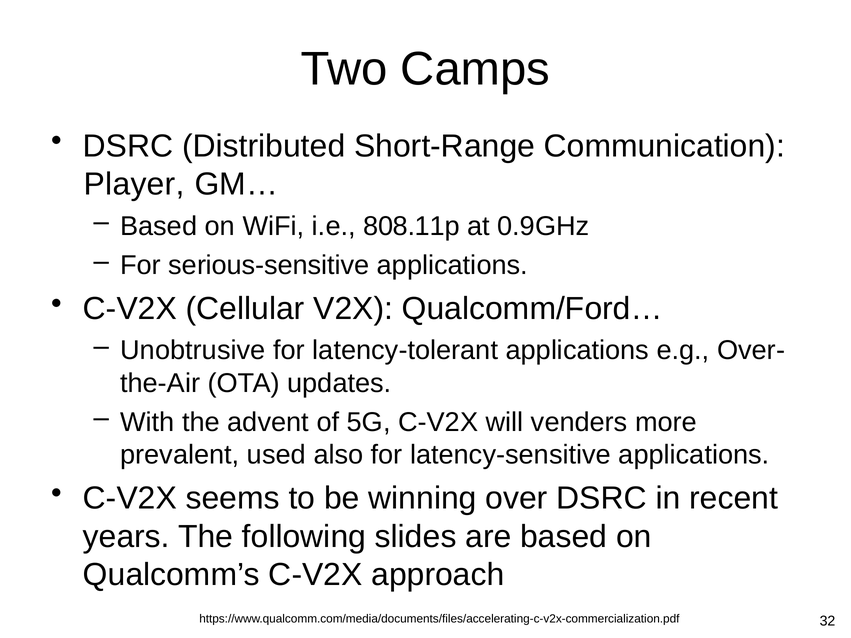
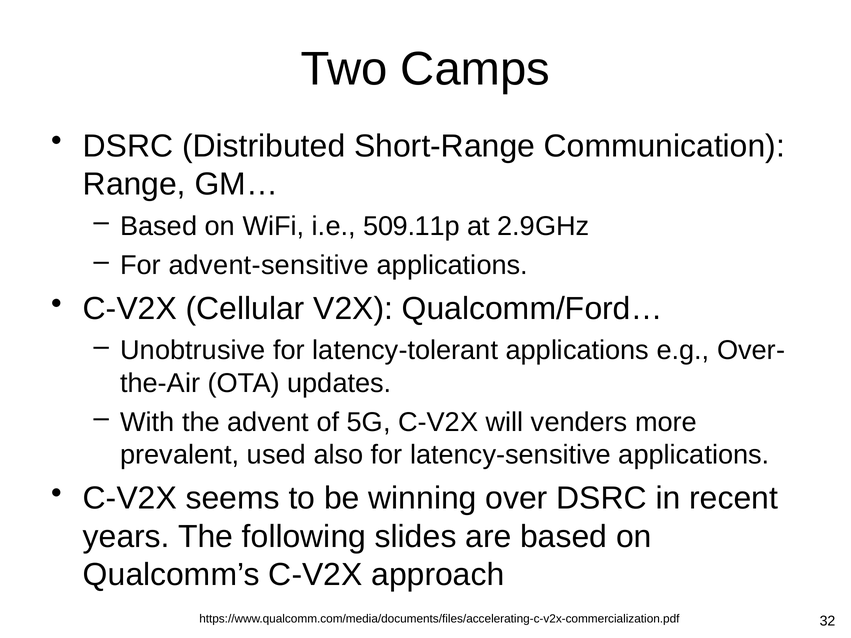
Player: Player -> Range (134, 185)
808.11p: 808.11p -> 509.11p (411, 226)
0.9GHz: 0.9GHz -> 2.9GHz (543, 226)
serious-sensitive: serious-sensitive -> advent-sensitive (269, 266)
